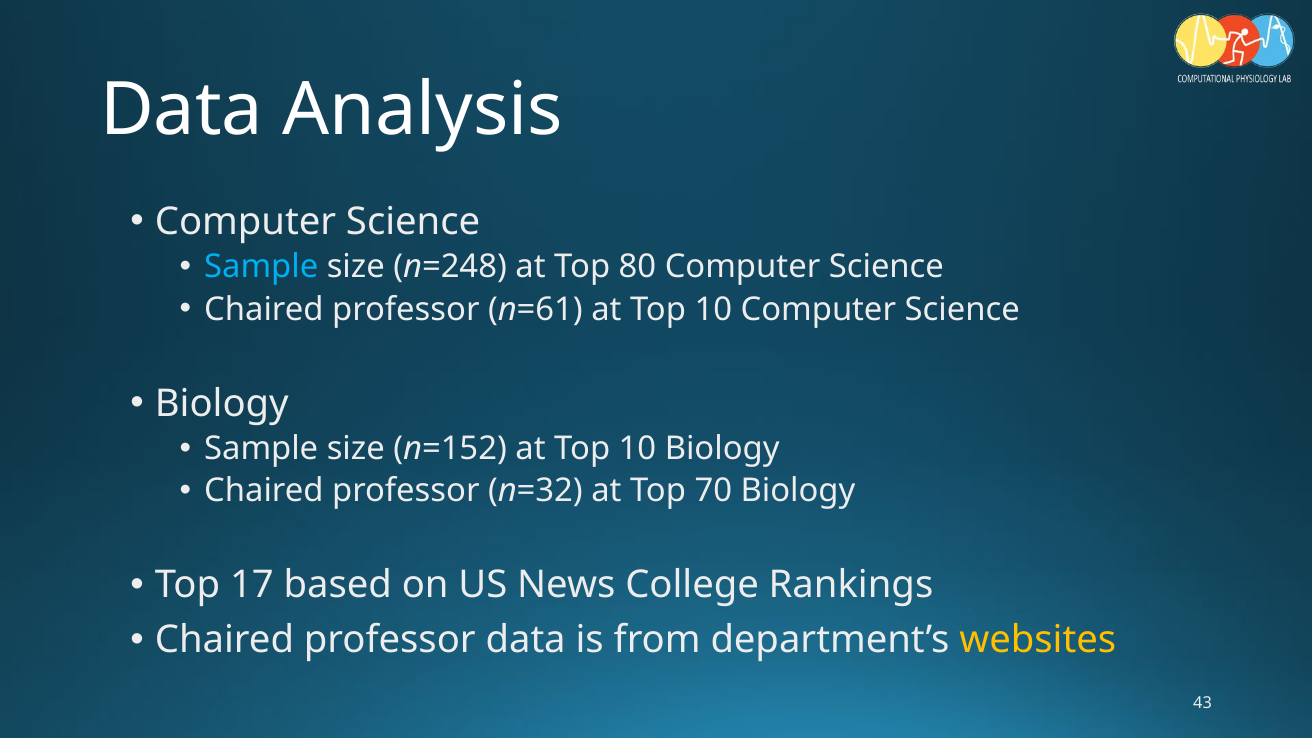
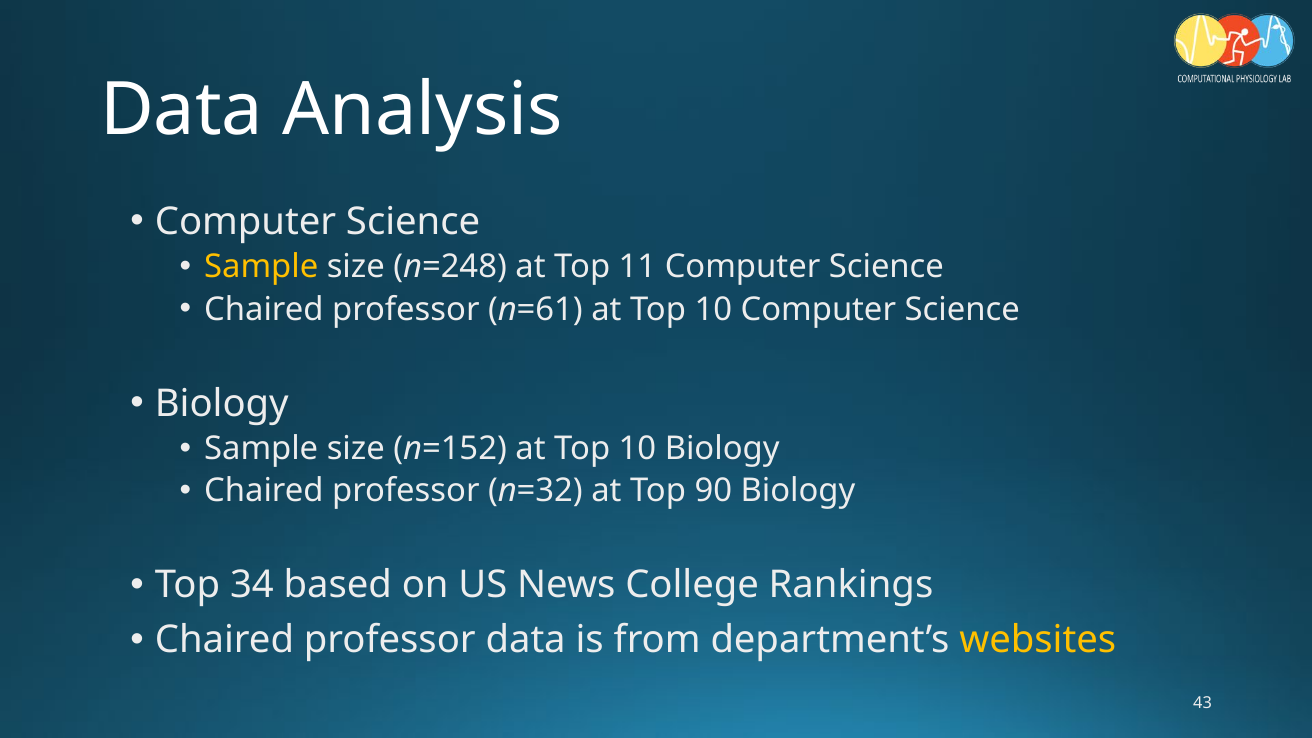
Sample colour: light blue -> yellow (261, 267)
80: 80 -> 11 (637, 267)
70: 70 -> 90 (713, 491)
17: 17 -> 34 (252, 585)
